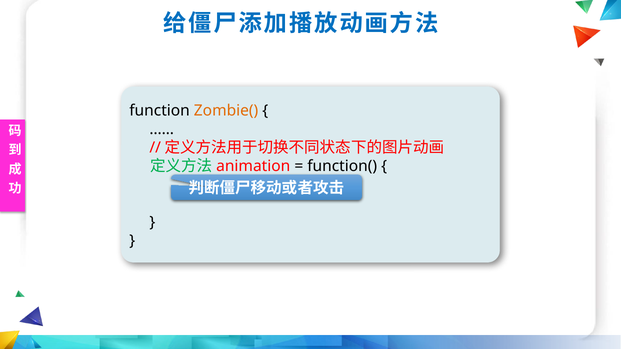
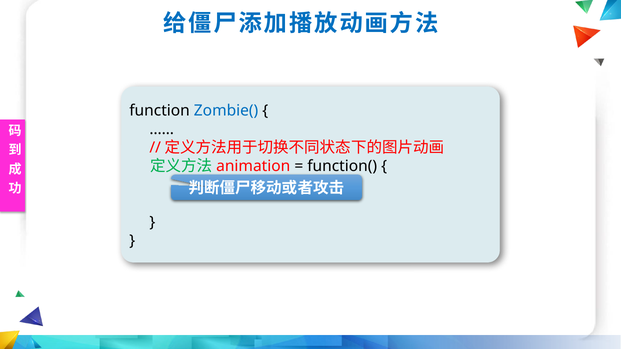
Zombie( colour: orange -> blue (226, 111)
